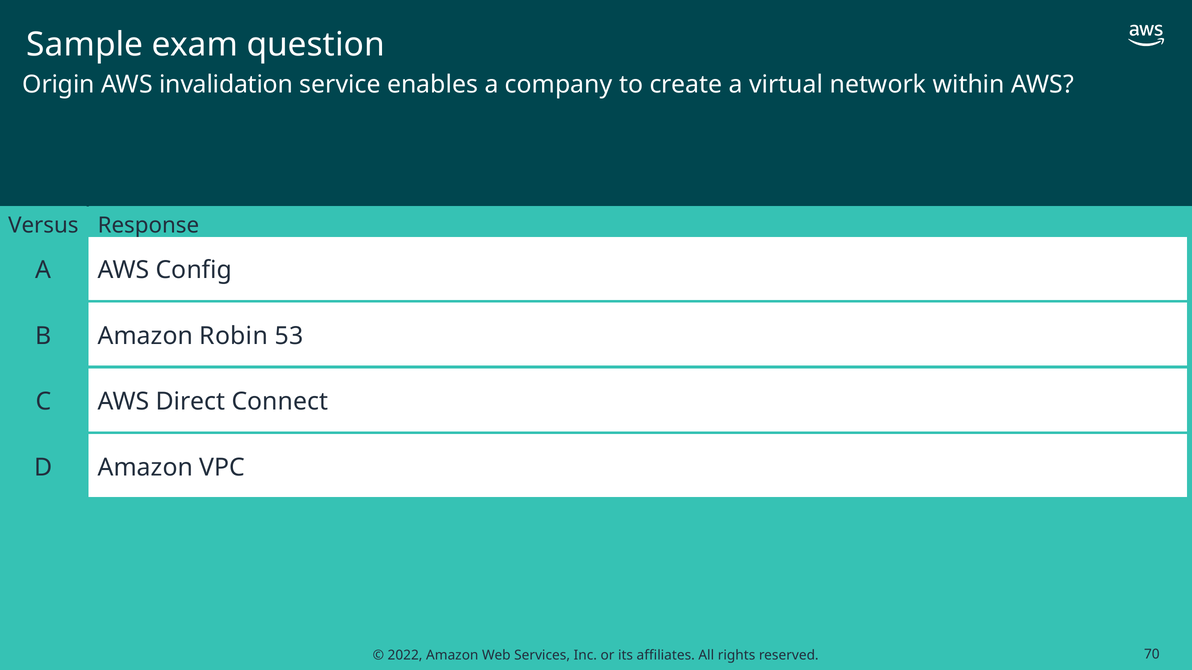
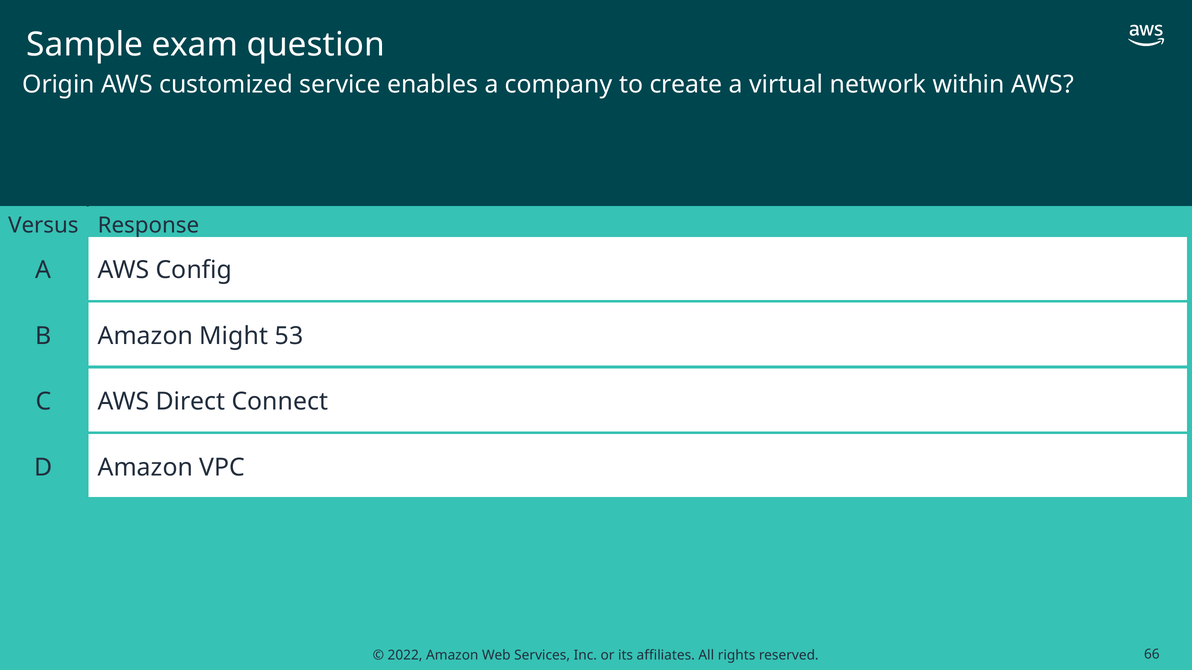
invalidation: invalidation -> customized (226, 85)
Robin: Robin -> Might (234, 336)
70: 70 -> 66 (1152, 655)
